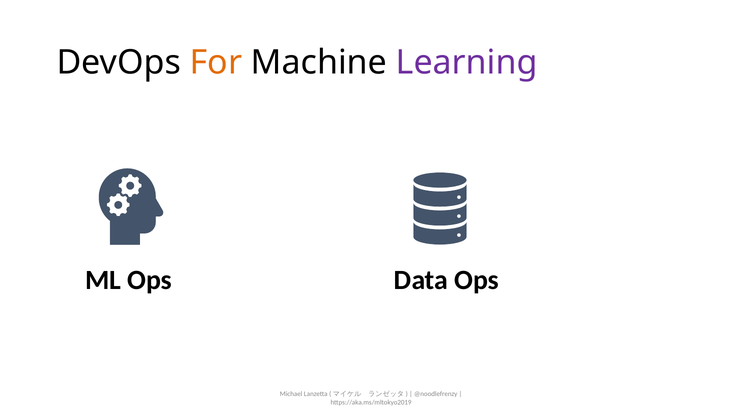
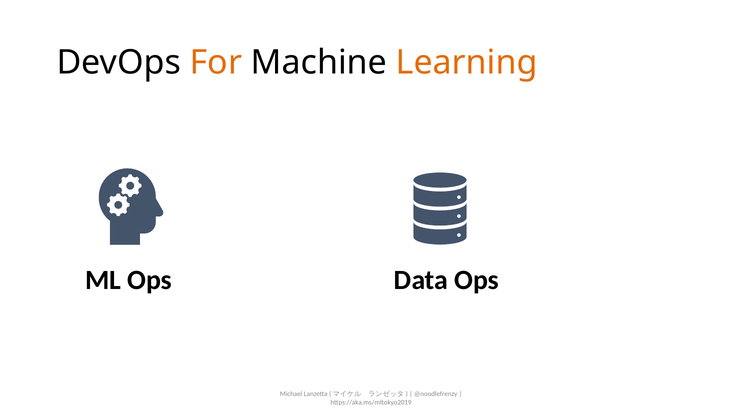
Learning colour: purple -> orange (467, 62)
